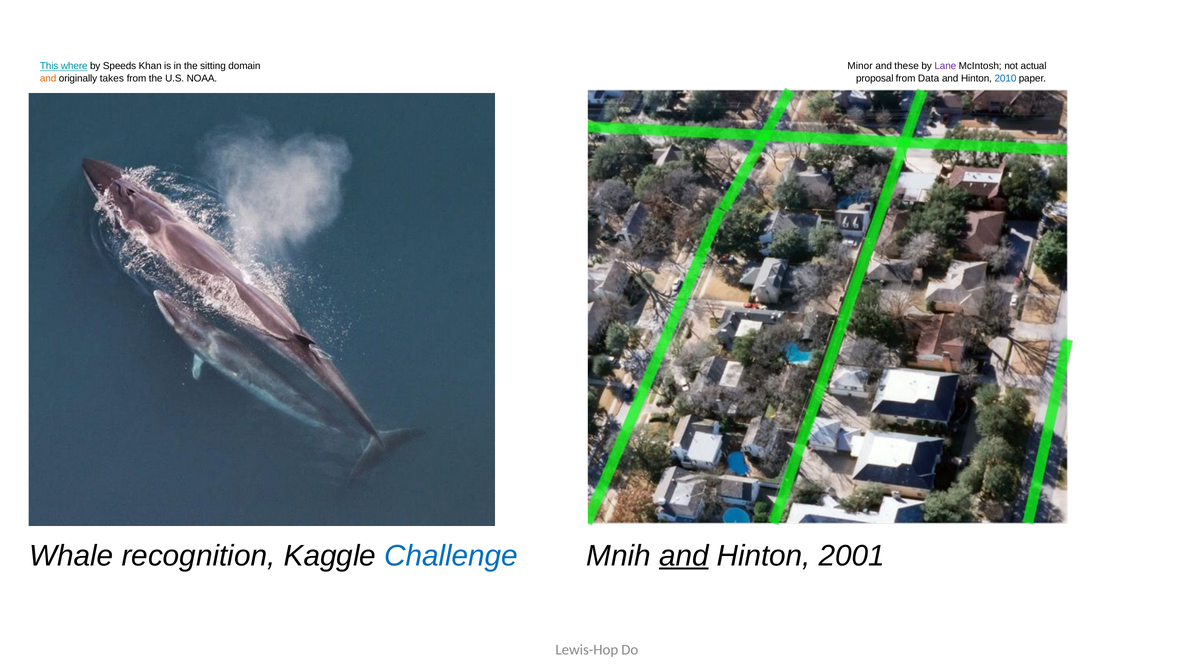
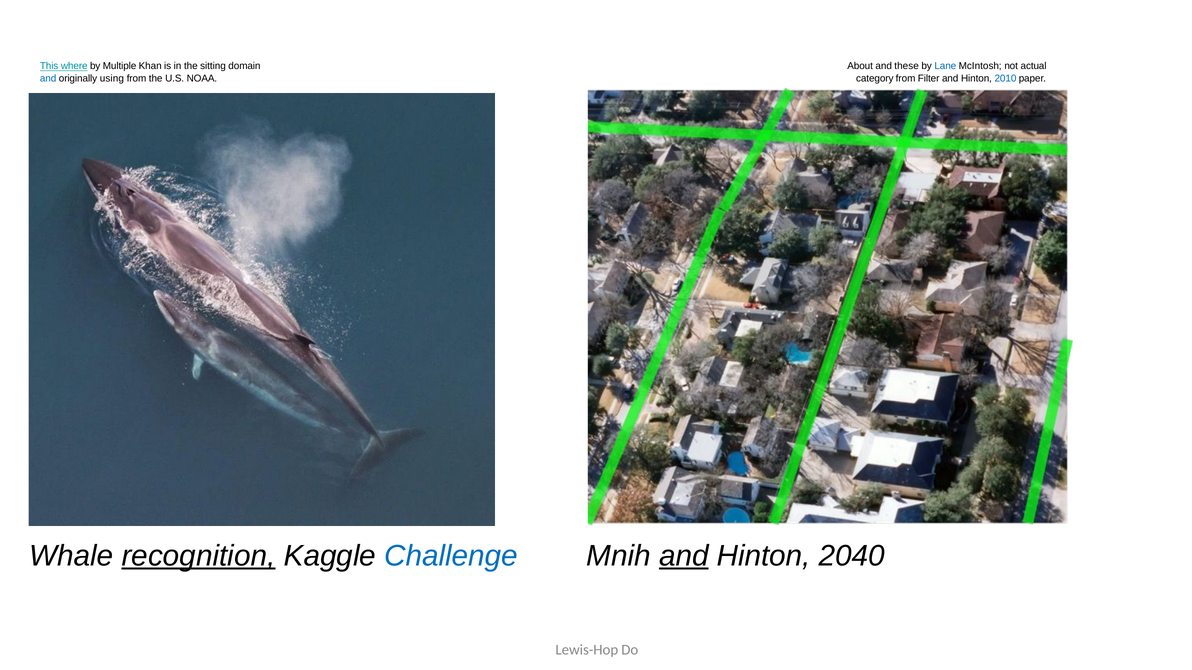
Speeds: Speeds -> Multiple (120, 66)
Minor: Minor -> About (860, 66)
Lane colour: purple -> blue (945, 66)
and colour: orange -> blue (48, 79)
takes: takes -> using (112, 79)
proposal: proposal -> category (875, 79)
Data: Data -> Filter (929, 79)
recognition underline: none -> present (198, 556)
2001: 2001 -> 2040 (852, 556)
